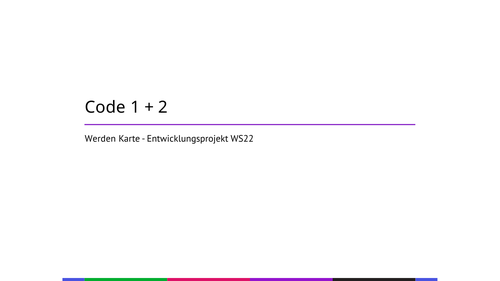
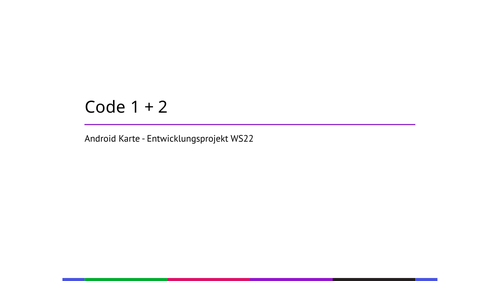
Werden: Werden -> Android (100, 139)
